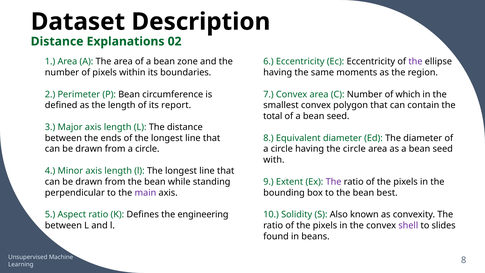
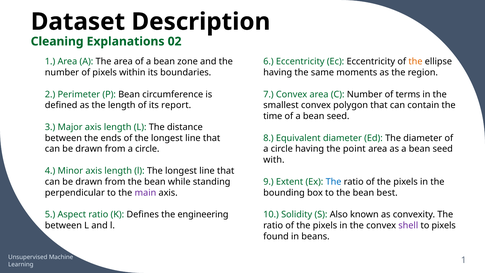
Distance: Distance -> Cleaning (57, 41)
the colour: purple -> orange (415, 62)
which: which -> terms (408, 94)
total: total -> time (273, 116)
the circle: circle -> point (354, 149)
The colour: purple -> blue (334, 182)
to slides: slides -> pixels (444, 225)
Learning 8: 8 -> 1 (464, 260)
